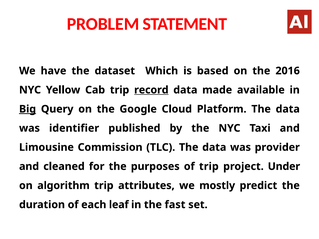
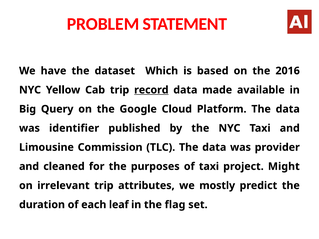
Big underline: present -> none (28, 109)
of trip: trip -> taxi (209, 167)
Under: Under -> Might (284, 167)
algorithm: algorithm -> irrelevant (63, 186)
fast: fast -> flag (175, 205)
